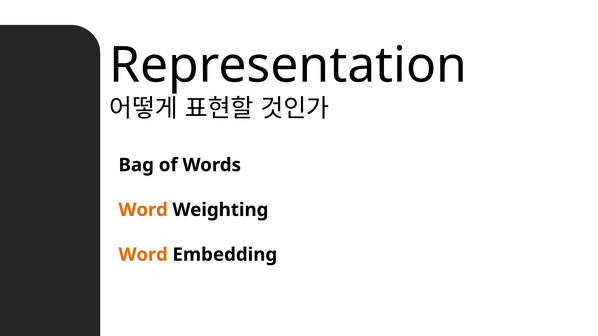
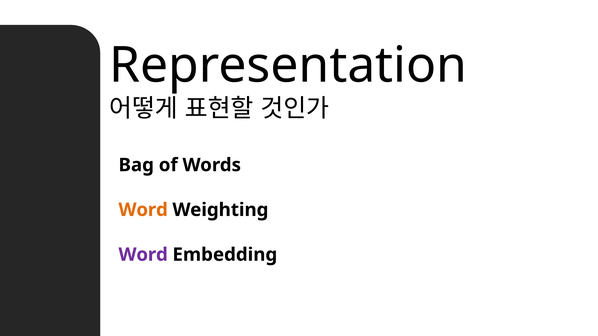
Word colour: orange -> purple (143, 255)
